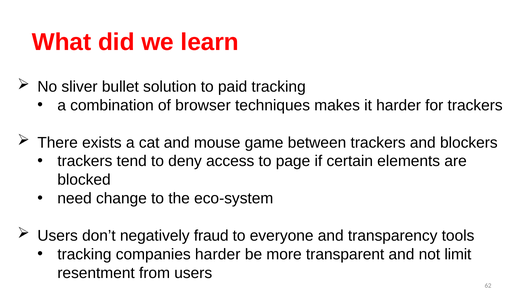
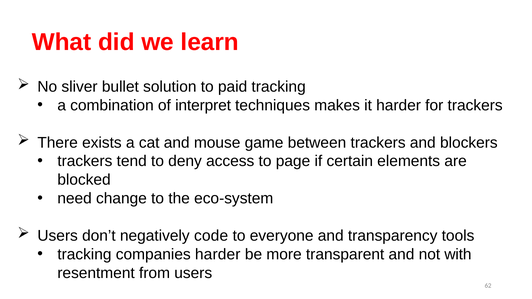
browser: browser -> interpret (203, 105)
fraud: fraud -> code (211, 236)
limit: limit -> with (458, 254)
